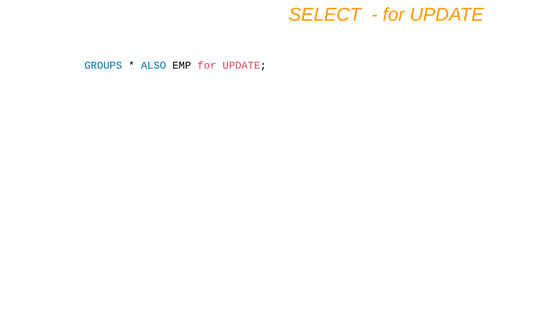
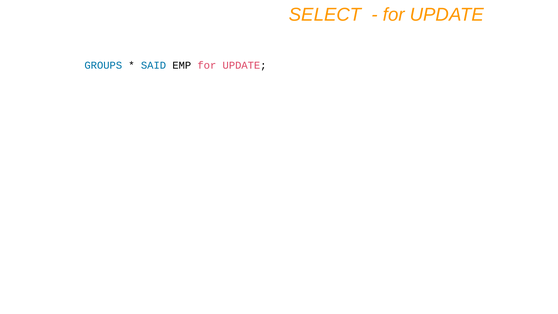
ALSO: ALSO -> SAID (154, 65)
